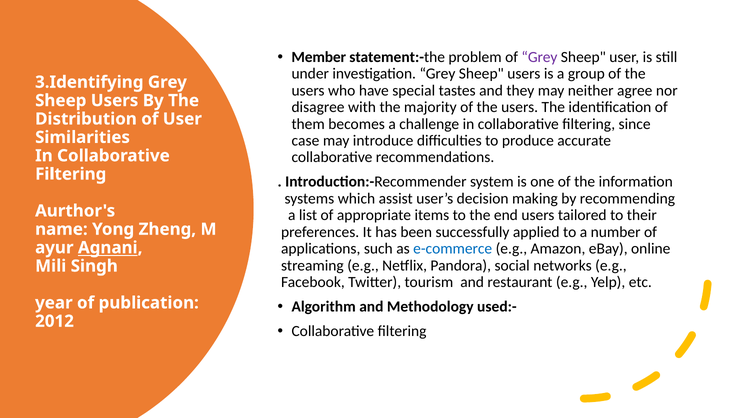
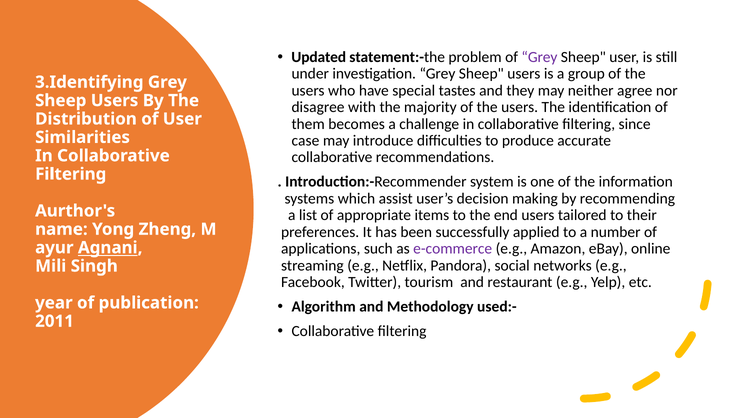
Member: Member -> Updated (319, 57)
e-commerce colour: blue -> purple (453, 248)
2012: 2012 -> 2011 (55, 321)
